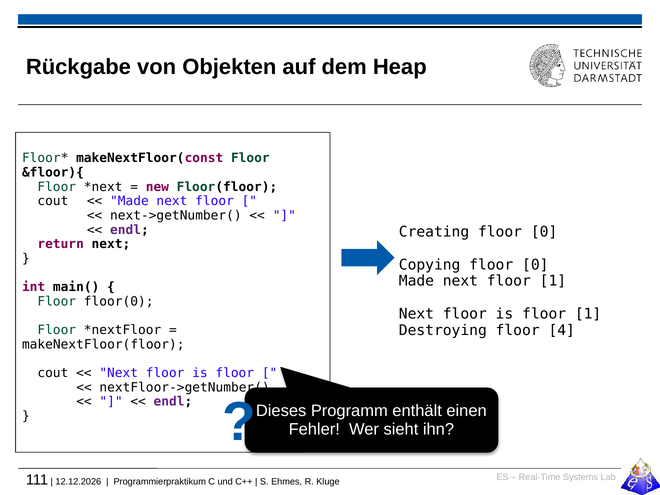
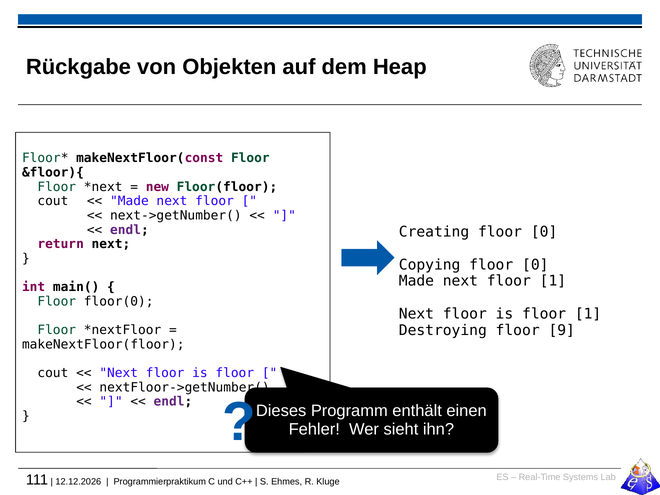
4: 4 -> 9 (562, 330)
